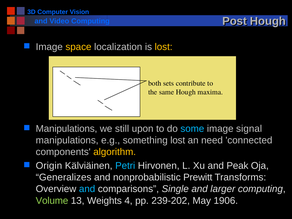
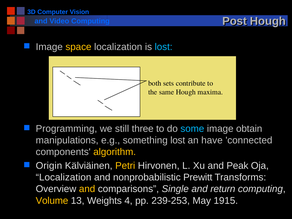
lost colour: yellow -> light blue (164, 47)
Manipulations: Manipulations -> Programming (66, 129)
upon: upon -> three (143, 129)
signal: signal -> obtain (249, 129)
need: need -> have (212, 140)
Petri colour: light blue -> yellow (125, 166)
Generalizes: Generalizes -> Localization (64, 177)
and colour: light blue -> yellow (87, 189)
larger: larger -> return (223, 189)
Volume colour: light green -> yellow (52, 201)
239-202: 239-202 -> 239-253 (171, 201)
1906: 1906 -> 1915 (226, 201)
